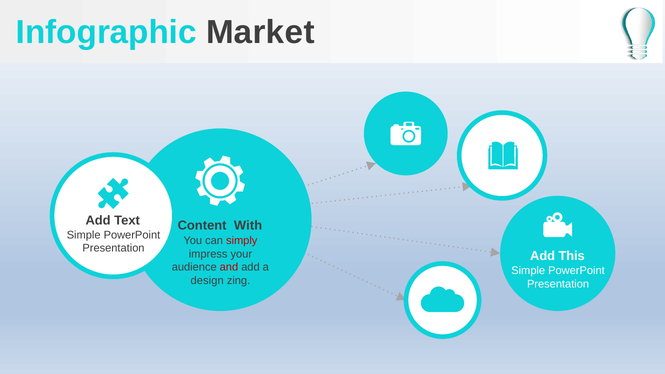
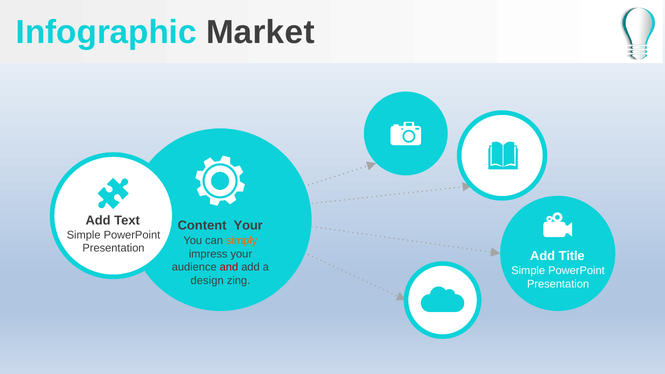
Content With: With -> Your (248, 226)
simply colour: red -> orange (242, 241)
This: This -> Title (572, 256)
